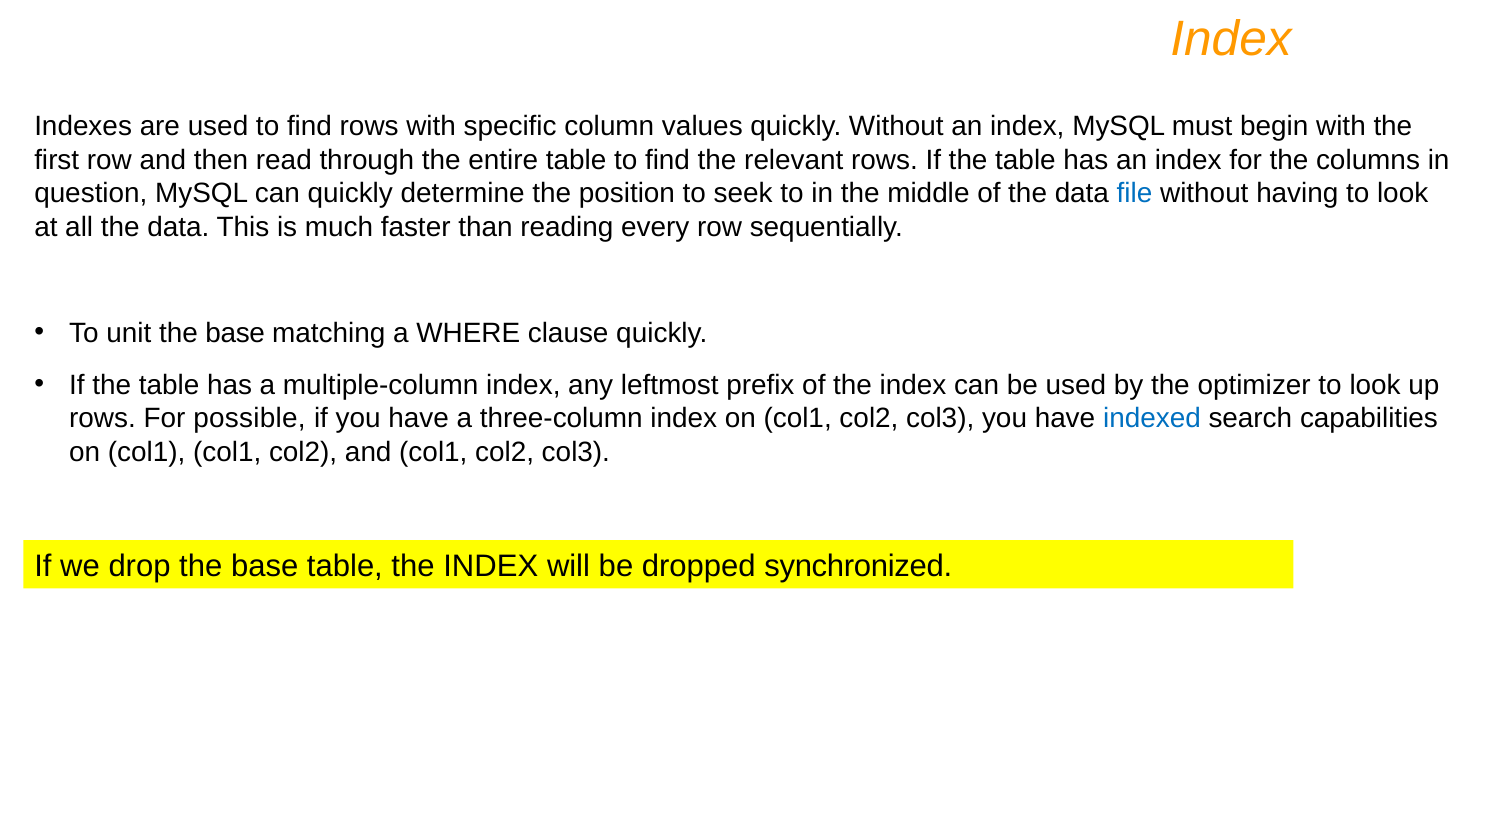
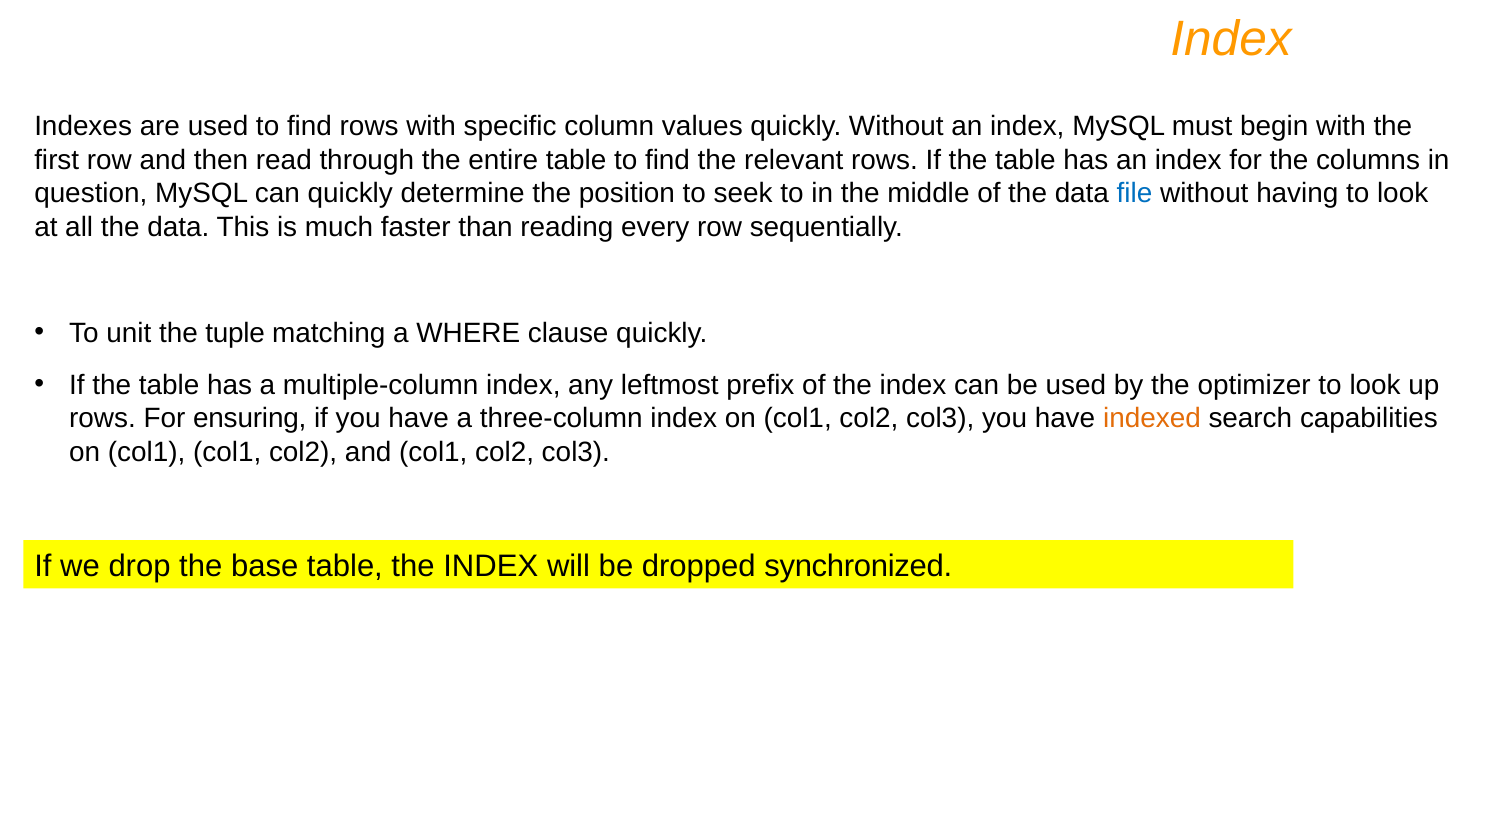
base: base -> tuple (235, 333)
possible: possible -> ensuring (250, 418)
indexed colour: blue -> orange (1152, 418)
